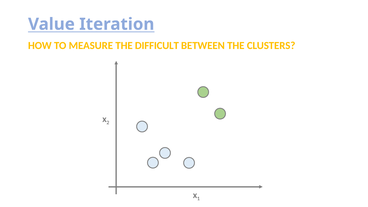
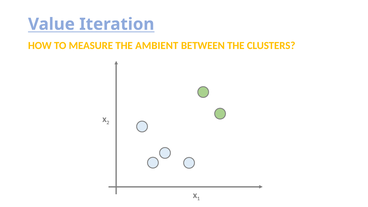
DIFFICULT: DIFFICULT -> AMBIENT (157, 46)
